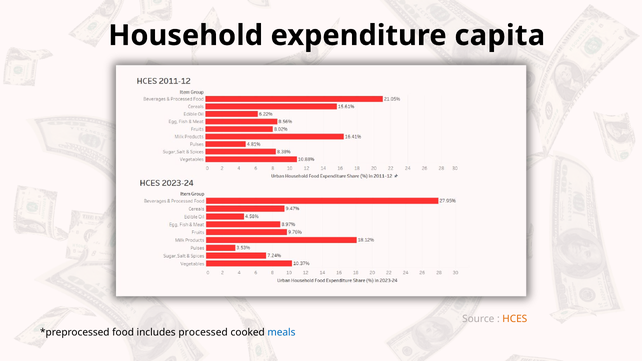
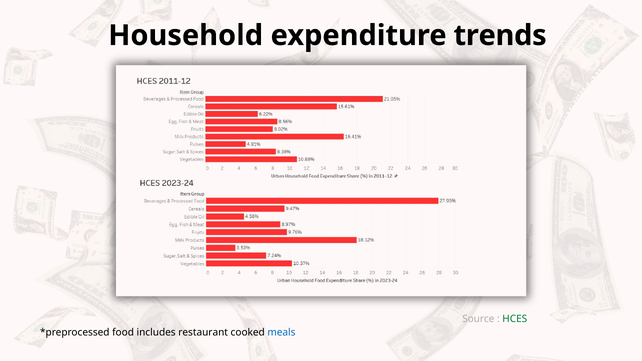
capita: capita -> trends (500, 35)
HCES colour: orange -> green (515, 319)
processed: processed -> restaurant (203, 332)
